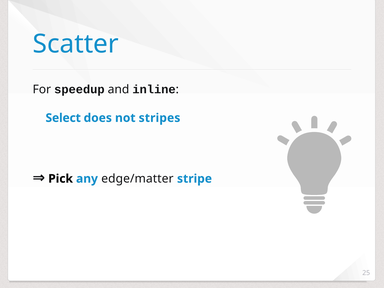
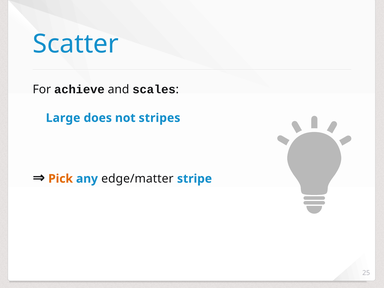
speedup: speedup -> achieve (79, 89)
inline: inline -> scales (154, 89)
Select: Select -> Large (63, 118)
Pick colour: black -> orange (61, 179)
